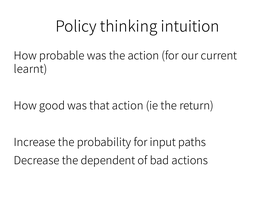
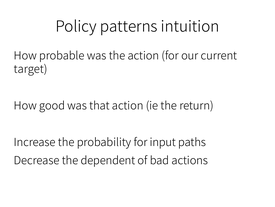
thinking: thinking -> patterns (129, 26)
learnt: learnt -> target (31, 69)
